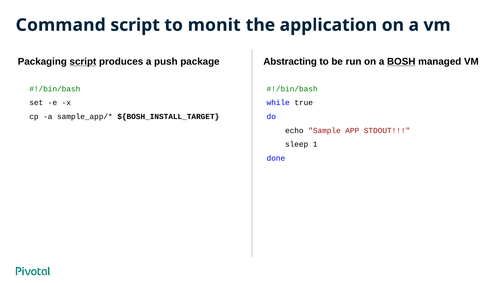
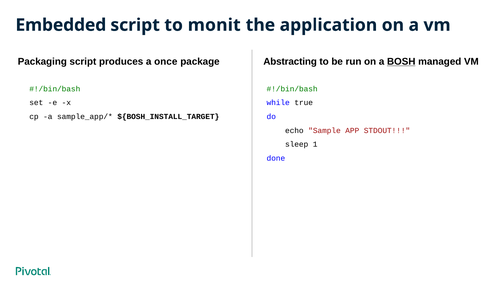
Command: Command -> Embedded (61, 25)
script underline: present -> none (83, 62)
push: push -> once (166, 62)
